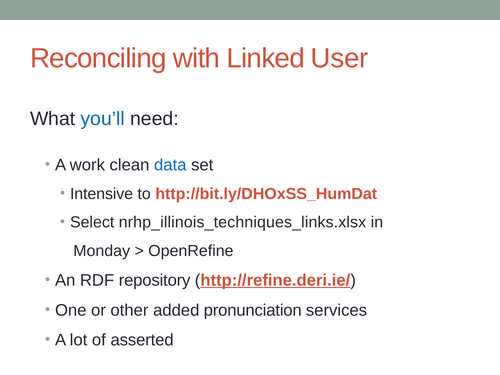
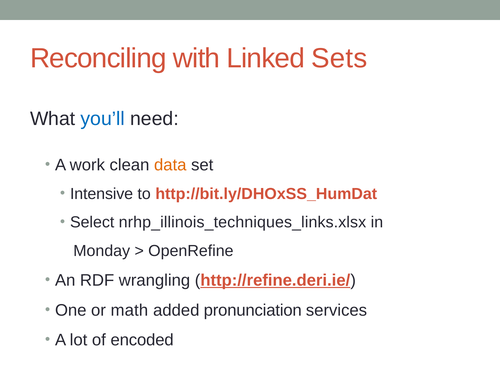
User: User -> Sets (339, 58)
data colour: blue -> orange (170, 165)
repository: repository -> wrangling (154, 280)
other: other -> math (129, 310)
asserted: asserted -> encoded (142, 340)
